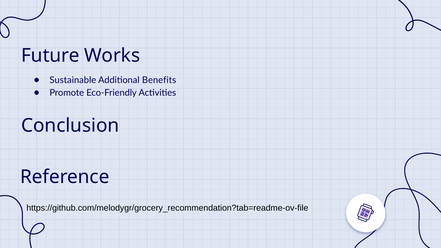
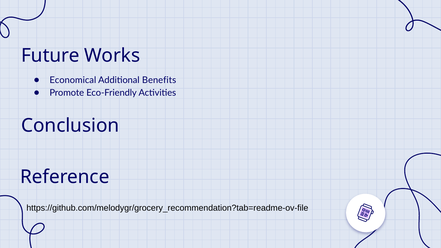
Sustainable: Sustainable -> Economical (73, 80)
